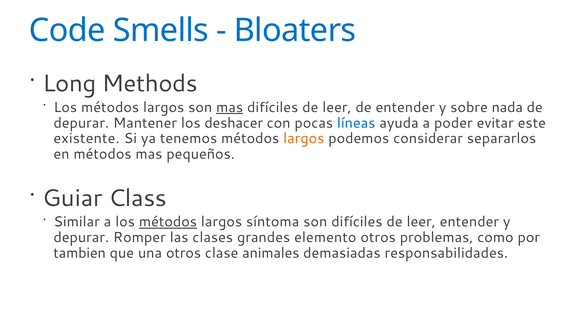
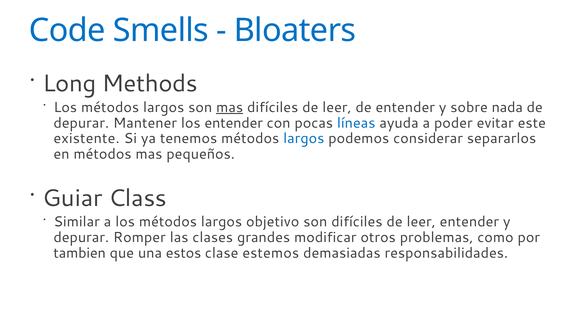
los deshacer: deshacer -> entender (234, 123)
largos colour: orange -> blue (304, 139)
métodos underline: present -> none (168, 222)
síntoma: síntoma -> objetivo (273, 222)
elemento: elemento -> modificar (325, 238)
una otros: otros -> estos (184, 253)
animales: animales -> estemos (271, 253)
